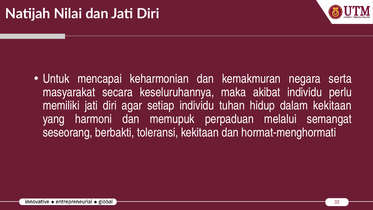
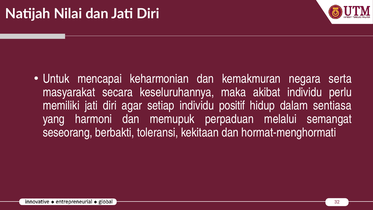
tuhan: tuhan -> positif (232, 106)
dalam kekitaan: kekitaan -> sentiasa (332, 106)
